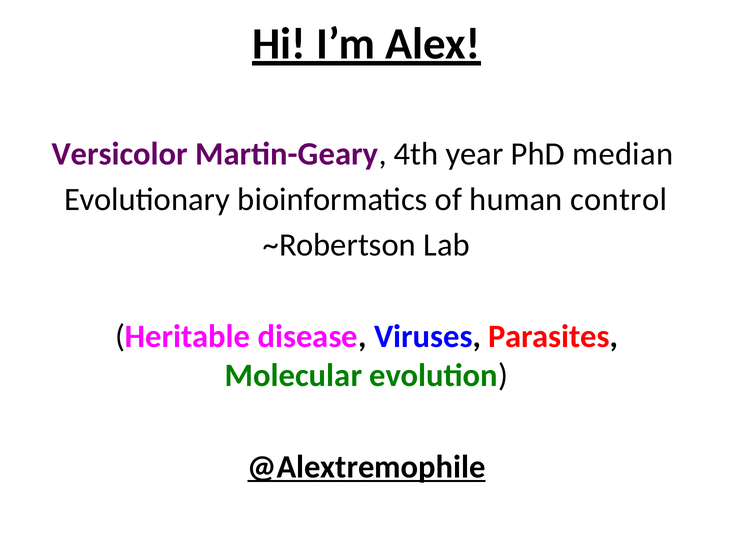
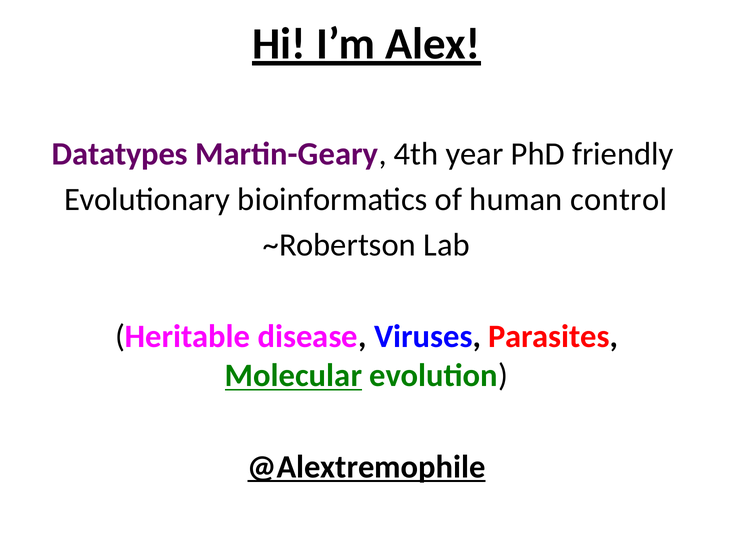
Versicolor: Versicolor -> Datatypes (120, 154)
median: median -> friendly (623, 154)
Molecular underline: none -> present (294, 376)
